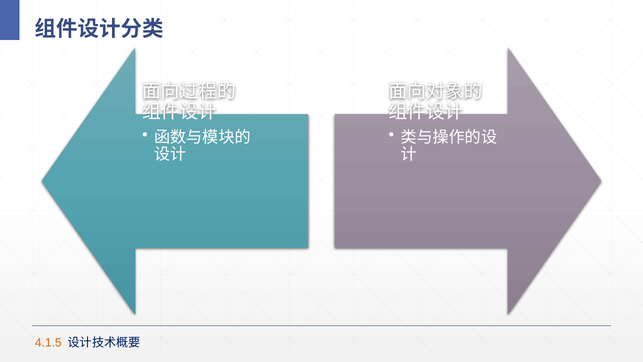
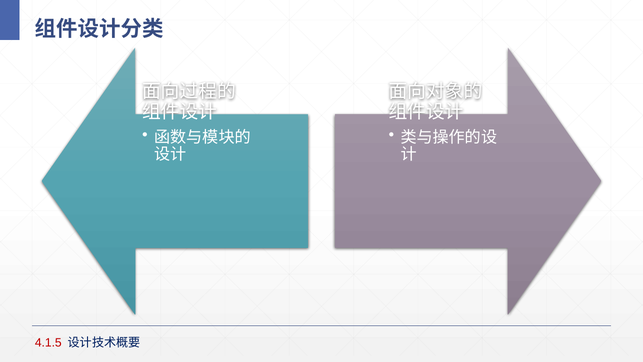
4.1.5 colour: orange -> red (48, 342)
